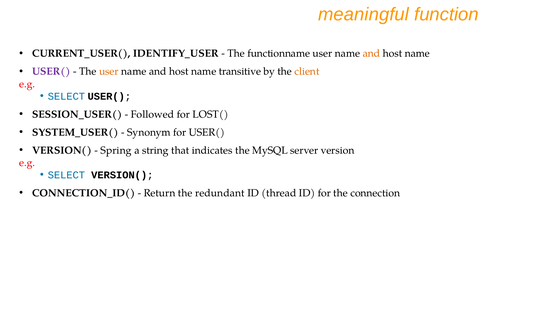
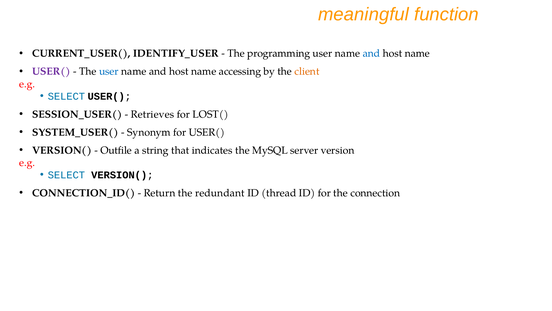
functionname: functionname -> programming (279, 53)
and colour: orange -> blue (371, 53)
user colour: orange -> blue (109, 71)
transitive: transitive -> accessing (240, 71)
Followed: Followed -> Retrieves (153, 114)
Spring: Spring -> Outfile (116, 150)
